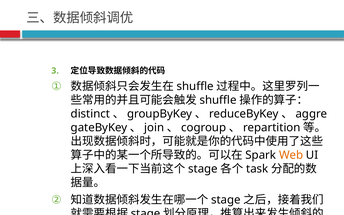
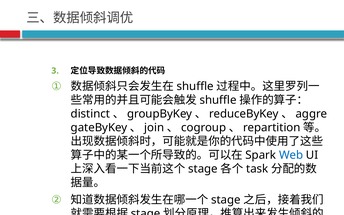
Web colour: orange -> blue (291, 155)
